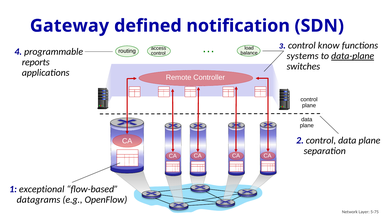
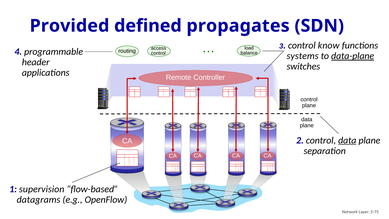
Gateway: Gateway -> Provided (70, 26)
notification: notification -> propagates (238, 26)
reports: reports -> header (36, 62)
data underline: none -> present (347, 140)
exceptional: exceptional -> supervision (42, 189)
